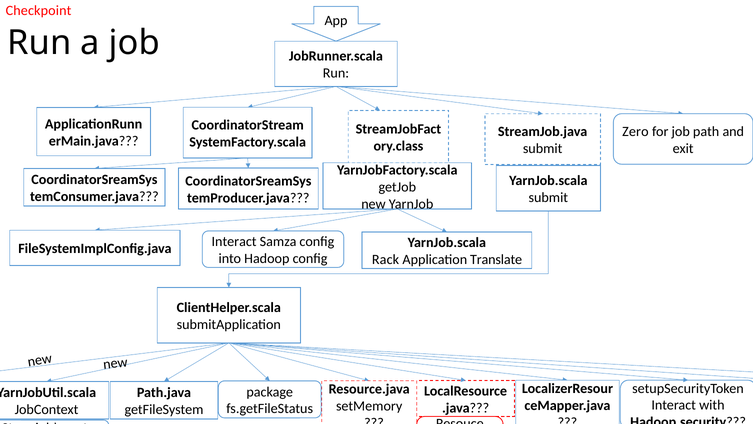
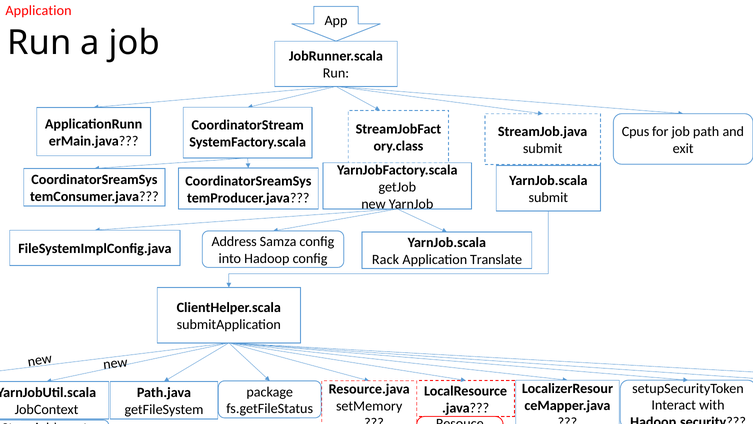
Checkpoint: Checkpoint -> Application (39, 11)
Zero: Zero -> Cpus (636, 131)
Interact: Interact -> Address (234, 241)
